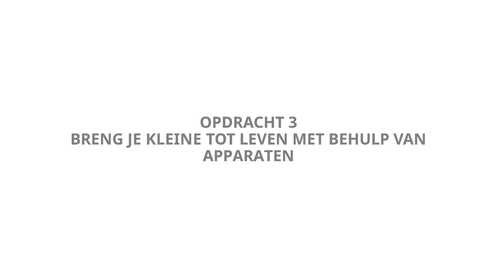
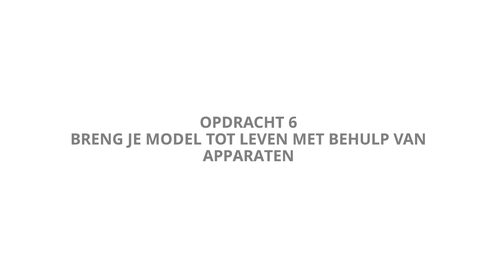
3: 3 -> 6 (293, 123)
KLEINE: KLEINE -> MODEL (174, 140)
